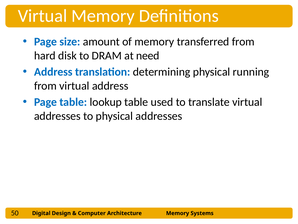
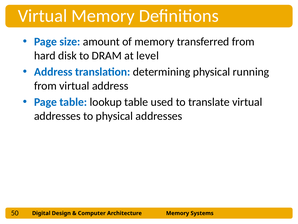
need: need -> level (148, 55)
